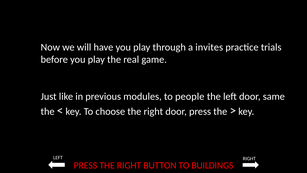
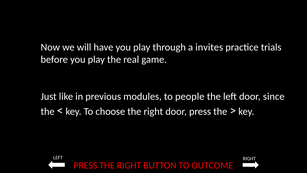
same: same -> since (274, 96)
BUILDINGS: BUILDINGS -> OUTCOME (212, 165)
